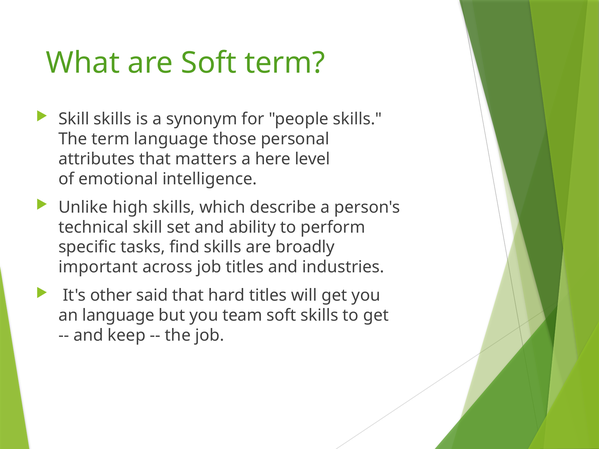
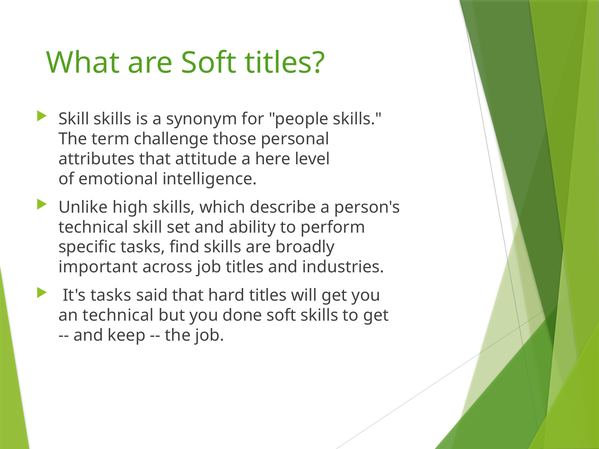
Soft term: term -> titles (285, 63)
term language: language -> challenge (171, 139)
matters: matters -> attitude (206, 159)
It's other: other -> tasks (111, 296)
an language: language -> technical (118, 316)
team: team -> done (242, 316)
